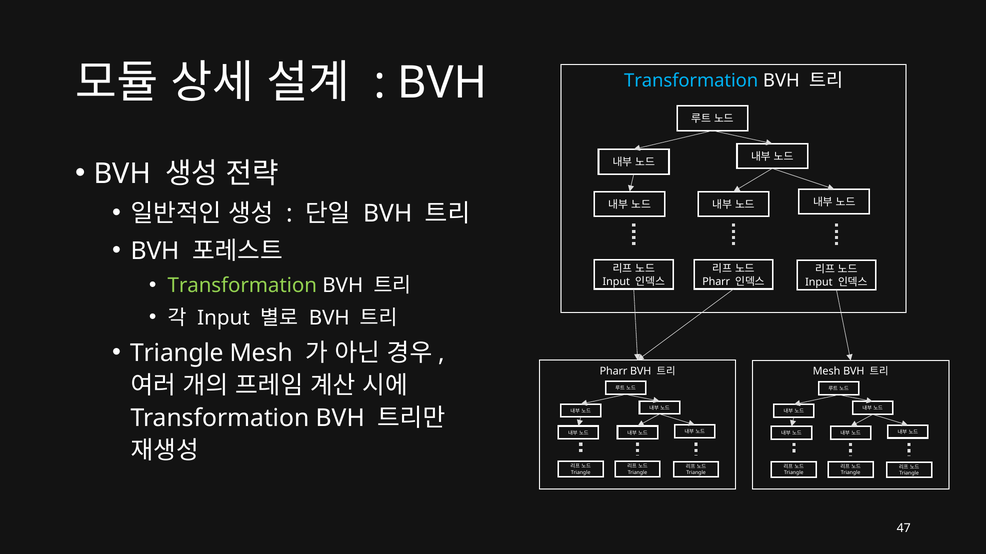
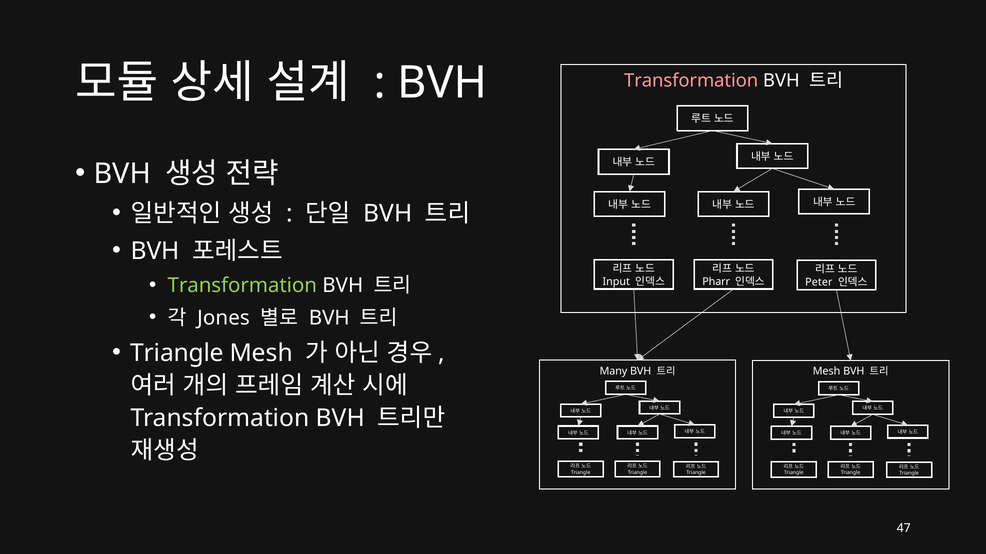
Transformation colour: light blue -> pink (691, 81)
Input: Input -> Peter (819, 282)
Input: Input -> Jones (224, 318)
Pharr: Pharr -> Many (614, 371)
